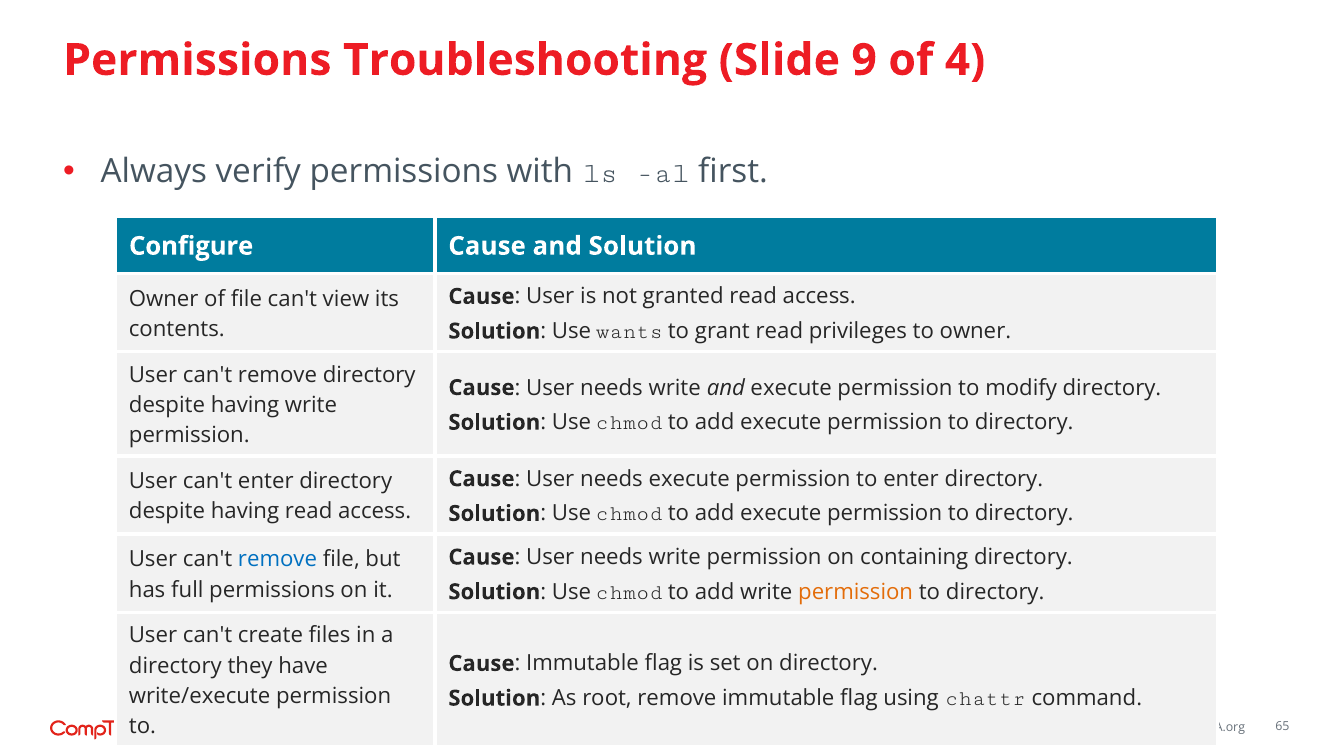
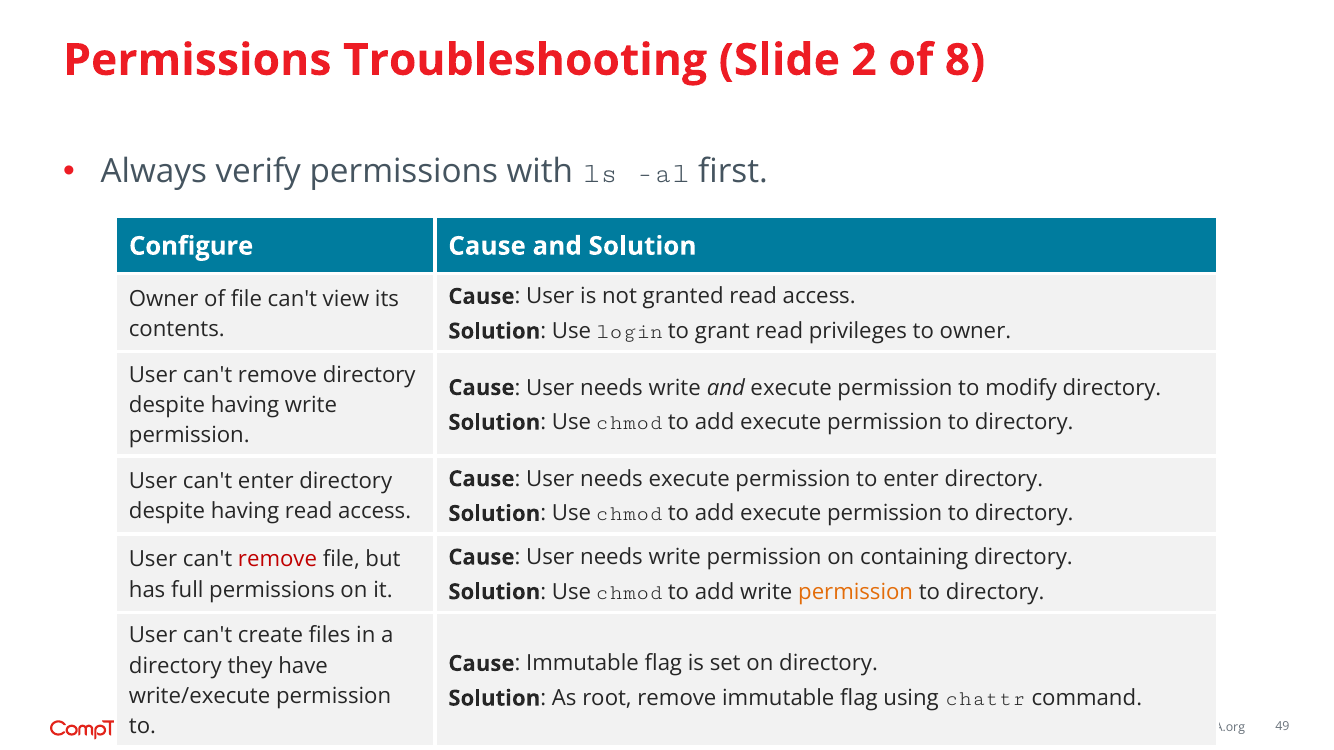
9: 9 -> 2 (864, 60)
4: 4 -> 8 (965, 60)
wants: wants -> login (630, 331)
remove colour: blue -> red (277, 560)
65: 65 -> 49 (1282, 727)
